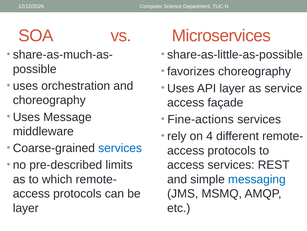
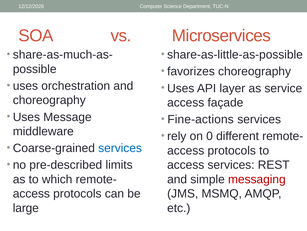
4: 4 -> 0 (210, 136)
messaging colour: blue -> red (257, 179)
layer: layer -> large (26, 207)
